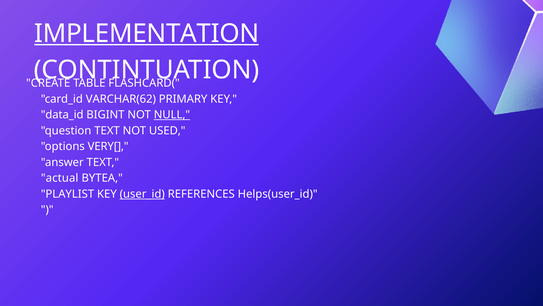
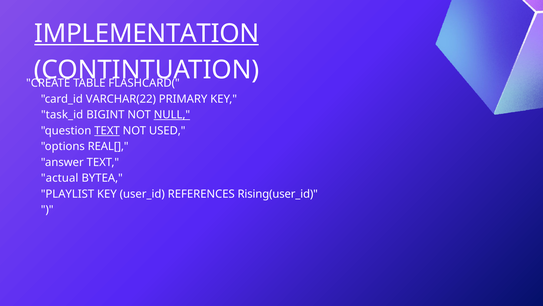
VARCHAR(62: VARCHAR(62 -> VARCHAR(22 (121, 99)
data_id: data_id -> task_id (62, 115)
TEXT underline: none -> present (107, 130)
VERY[: VERY[ -> REAL[ (108, 146)
user_id underline: present -> none (142, 194)
Helps(user_id: Helps(user_id -> Rising(user_id (278, 194)
